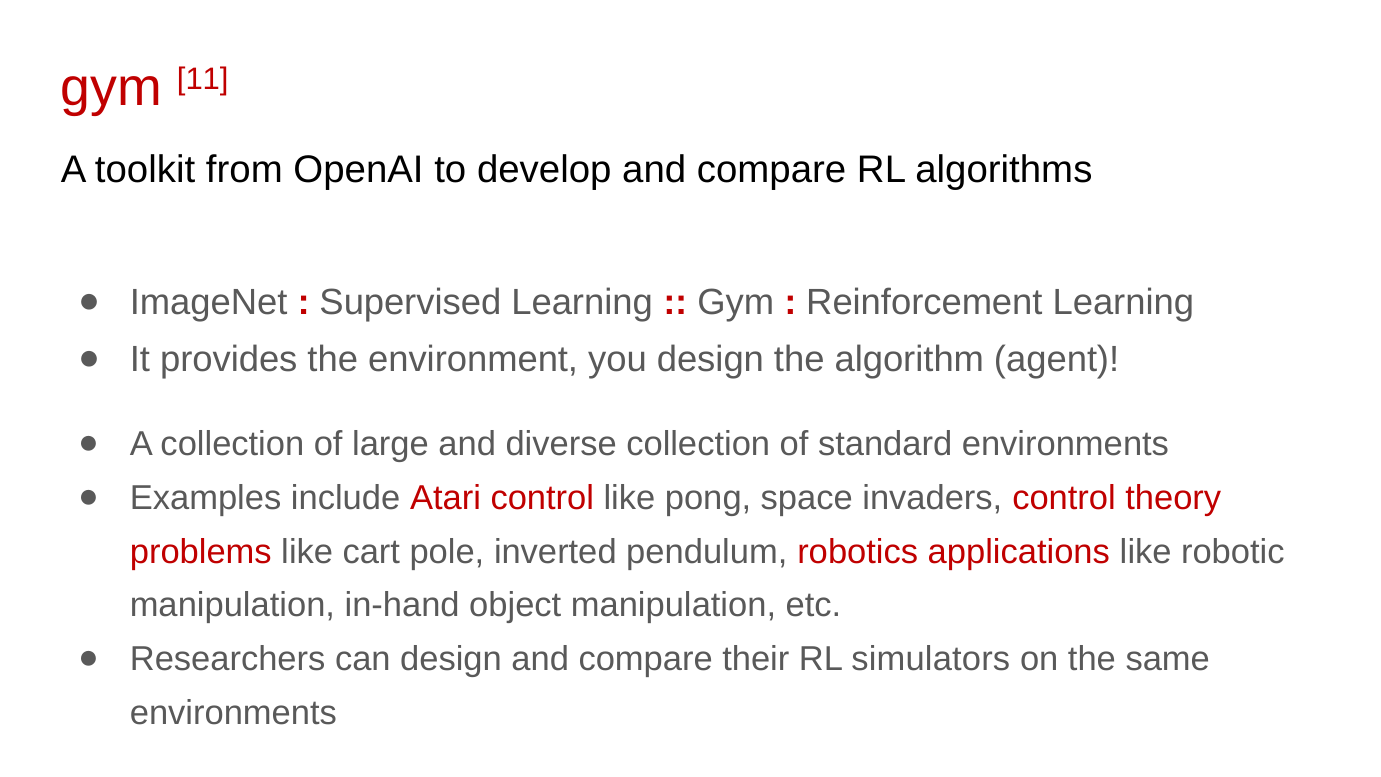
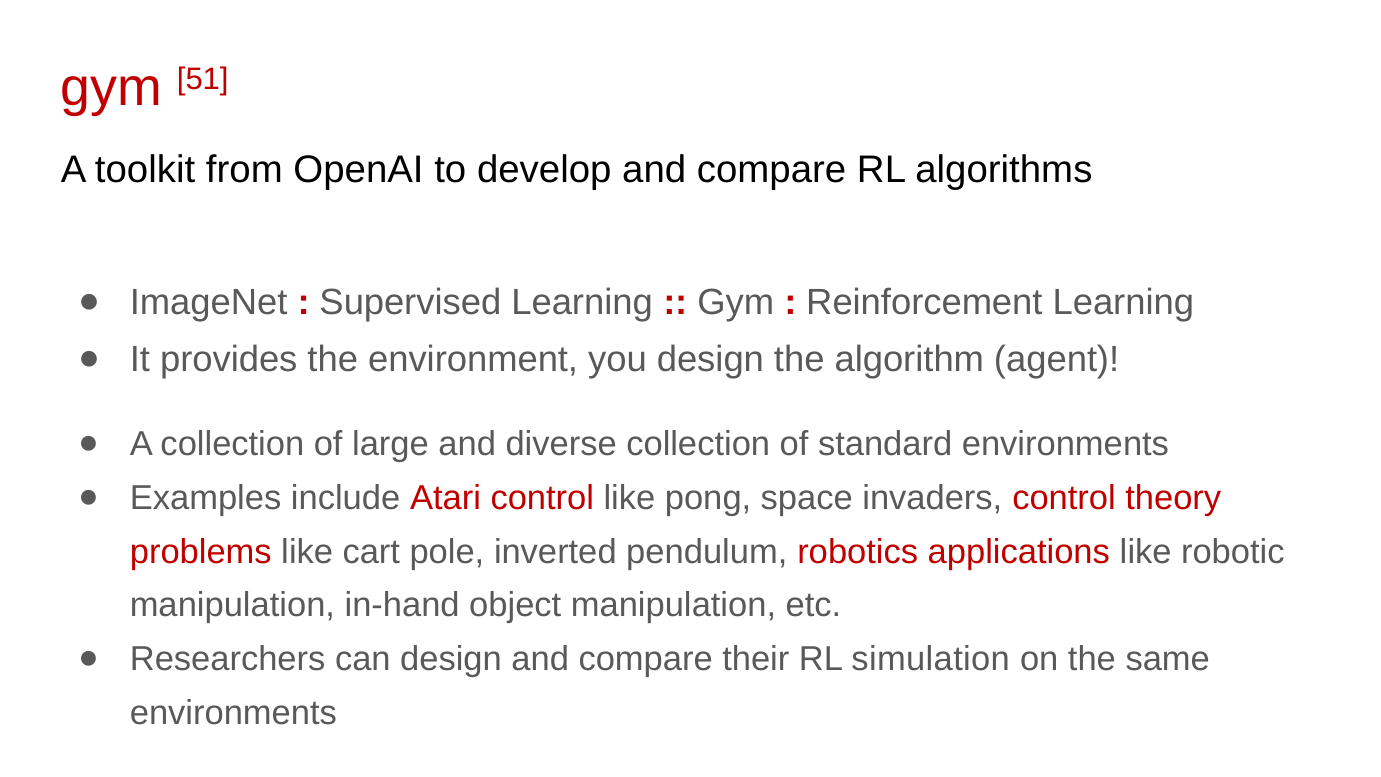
11: 11 -> 51 (203, 79)
simulators: simulators -> simulation (931, 659)
